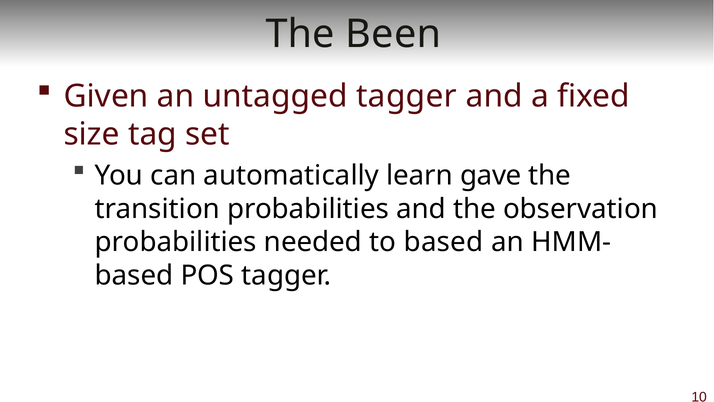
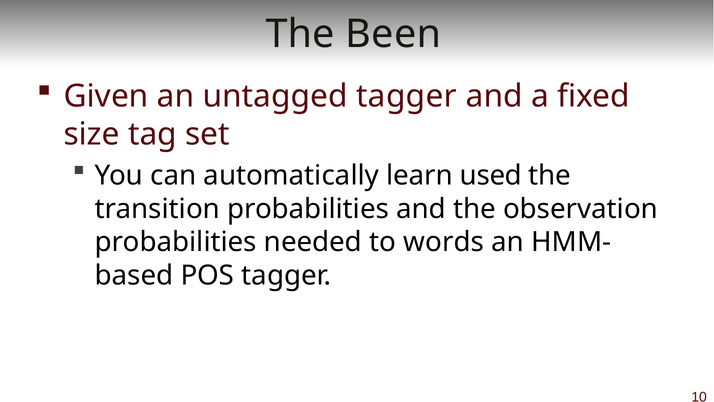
gave: gave -> used (491, 175)
to based: based -> words (444, 242)
